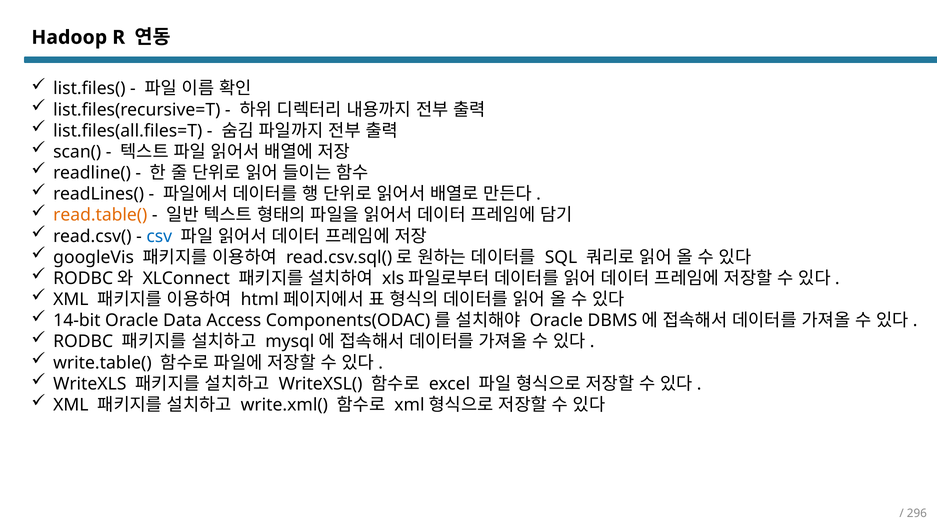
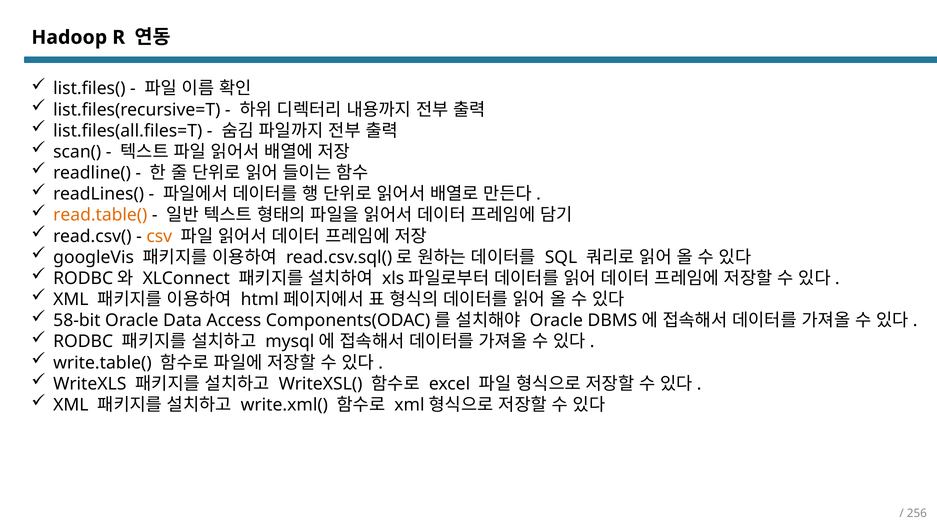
csv colour: blue -> orange (159, 236)
14-bit: 14-bit -> 58-bit (77, 321)
296: 296 -> 256 (917, 513)
